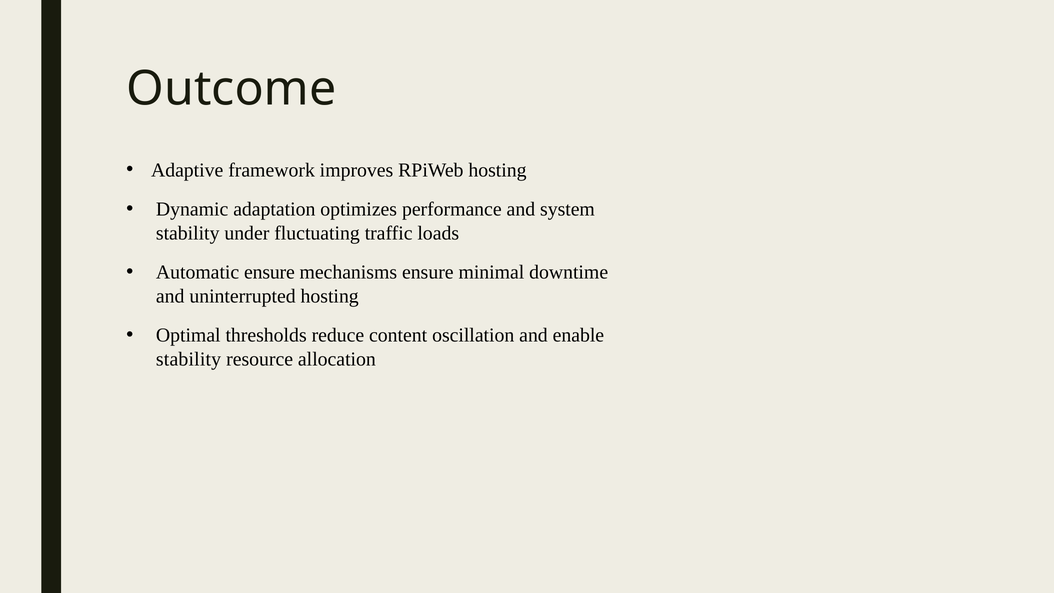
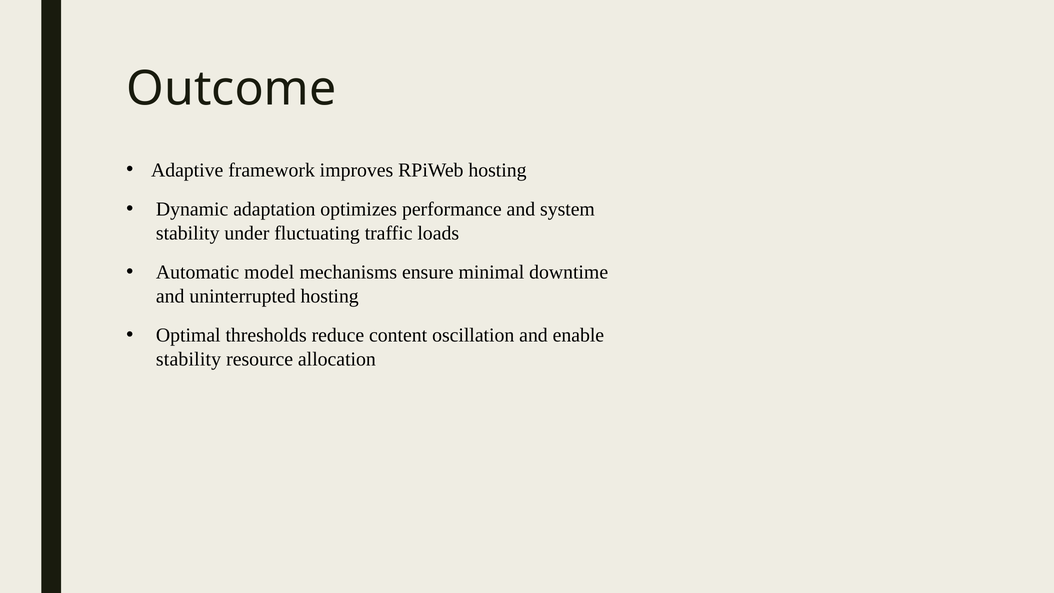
Automatic ensure: ensure -> model (269, 272)
